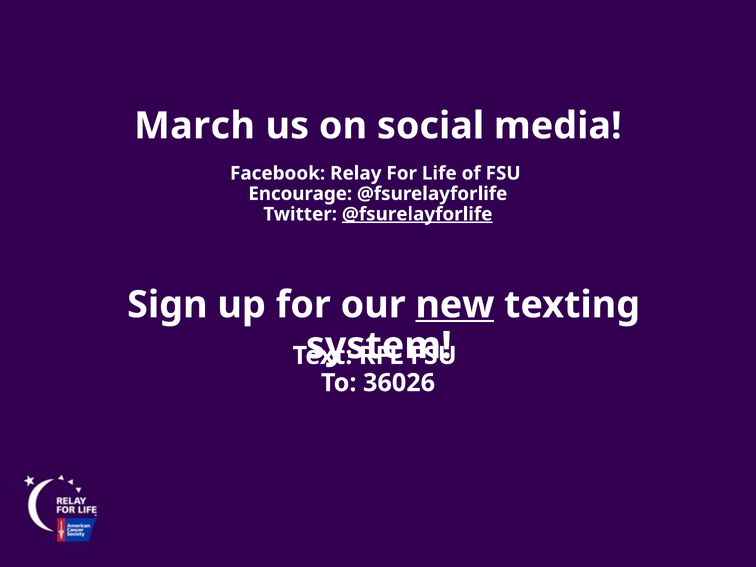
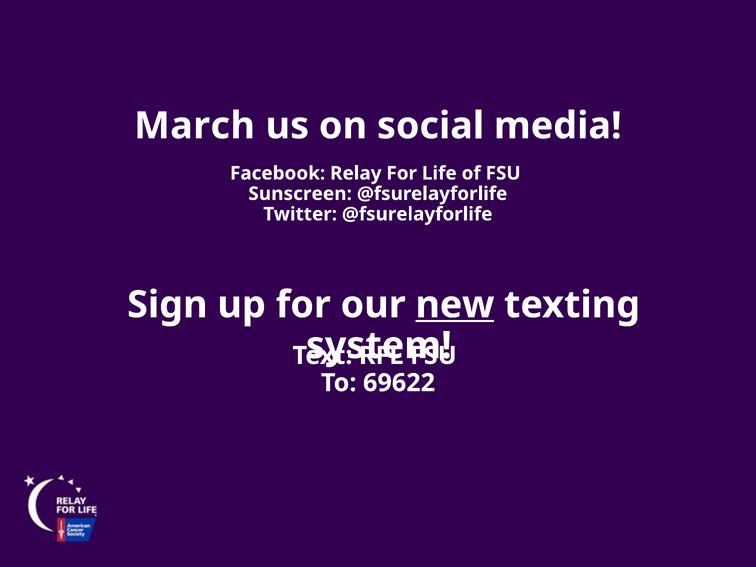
Encourage: Encourage -> Sunscreen (300, 194)
@fsurelayforlife underline: present -> none (417, 214)
36026: 36026 -> 69622 (399, 383)
